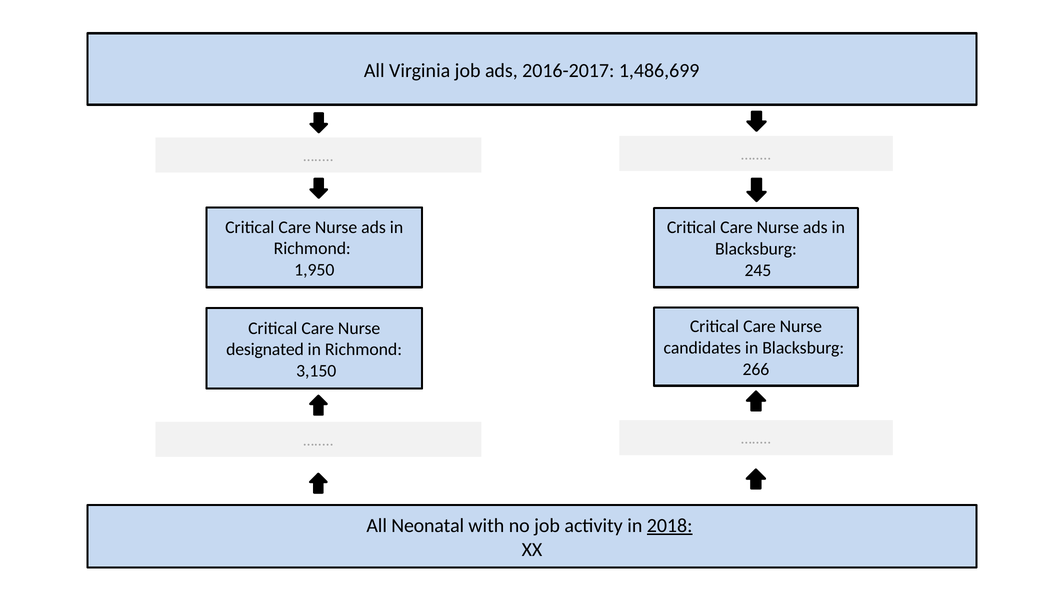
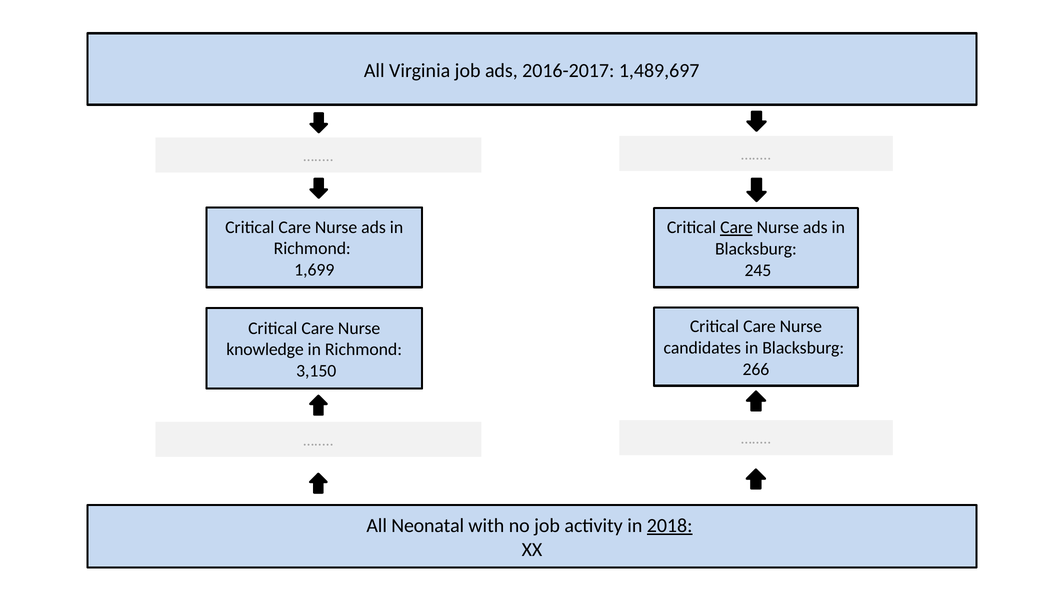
1,486,699: 1,486,699 -> 1,489,697 (659, 70)
Care underline: none -> present (736, 227)
1,950: 1,950 -> 1,699 (314, 270)
designated: designated -> knowledge (265, 349)
